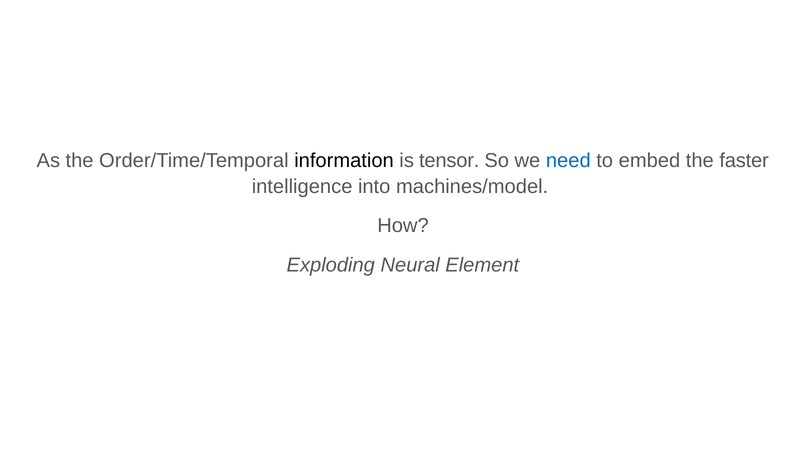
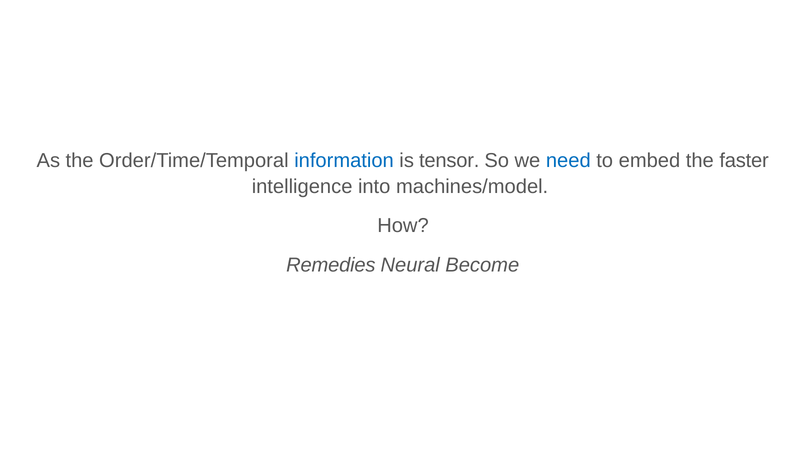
information colour: black -> blue (344, 161)
Exploding: Exploding -> Remedies (331, 265)
Element: Element -> Become (482, 265)
